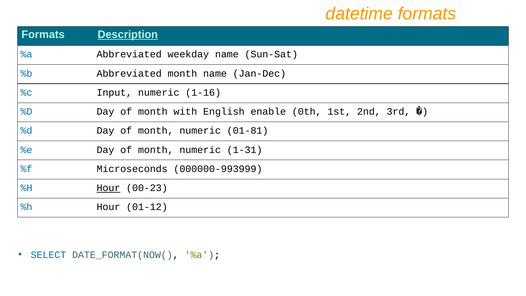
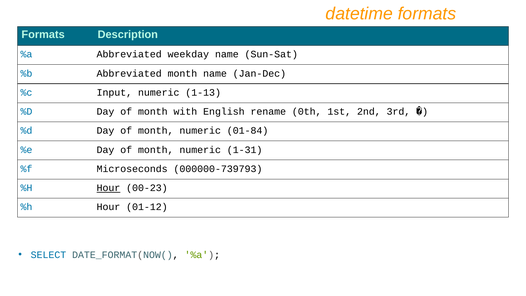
Description underline: present -> none (128, 35)
1-16: 1-16 -> 1-13 (203, 93)
enable: enable -> rename (268, 112)
01-81: 01-81 -> 01-84 (248, 131)
000000-993999: 000000-993999 -> 000000-739793 (218, 169)
